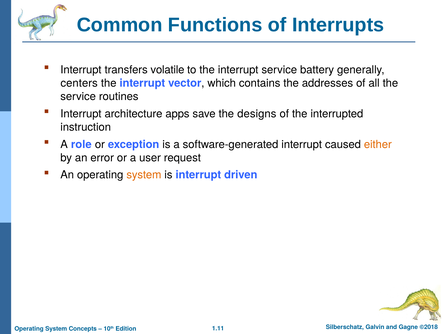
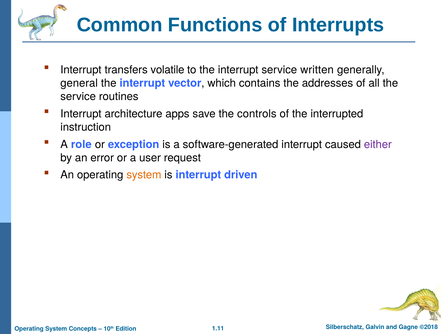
battery: battery -> written (317, 70)
centers: centers -> general (79, 83)
designs: designs -> controls (257, 114)
either colour: orange -> purple (378, 144)
